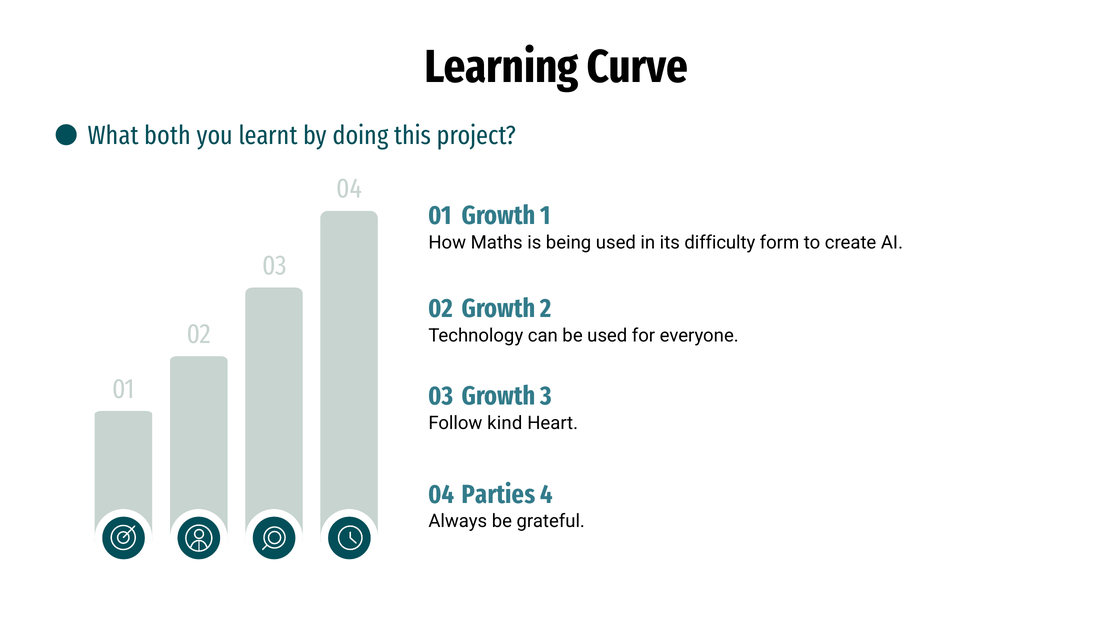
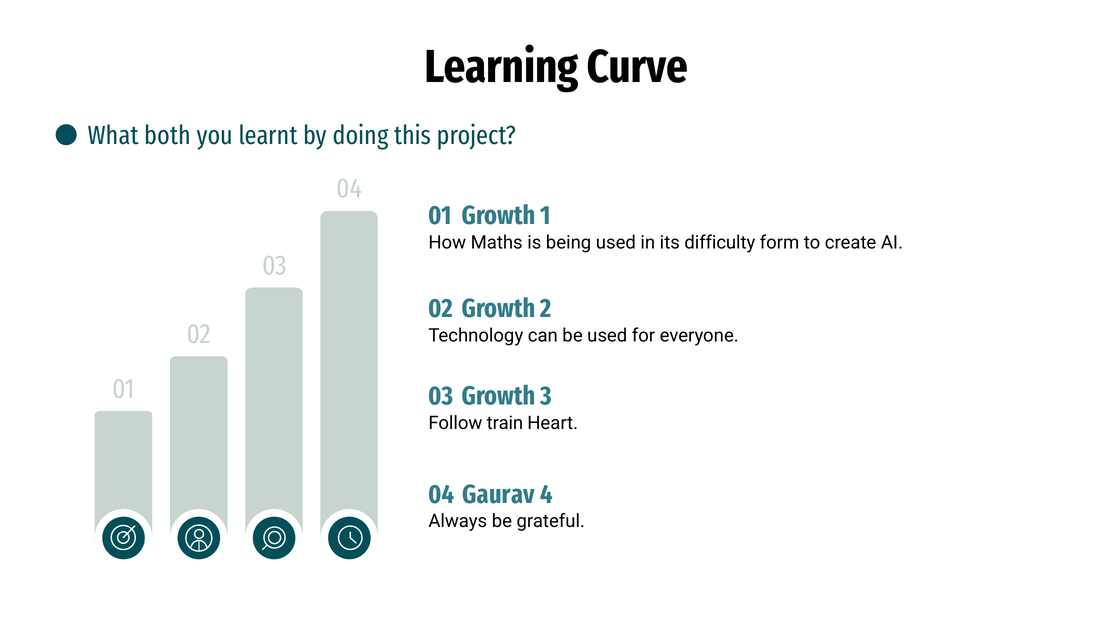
kind: kind -> train (505, 423)
Parties: Parties -> Gaurav (499, 494)
